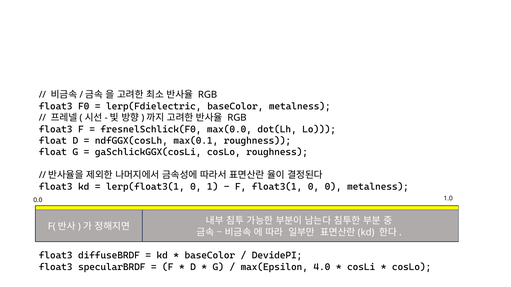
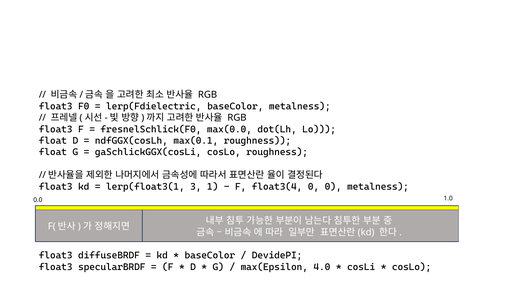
lerp(float3(1 0: 0 -> 3 (196, 187)
float3(1: float3(1 -> float3(4 (277, 187)
